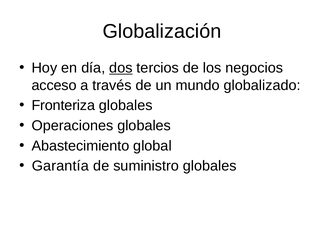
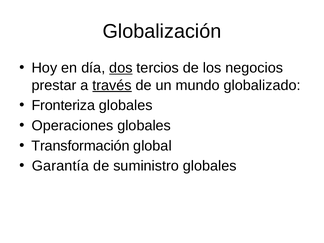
acceso: acceso -> prestar (54, 85)
través underline: none -> present (112, 85)
Abastecimiento: Abastecimiento -> Transformación (81, 146)
